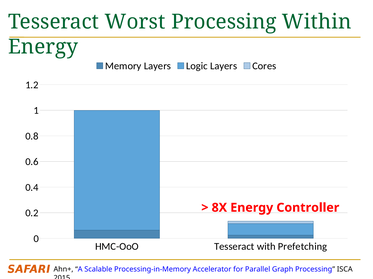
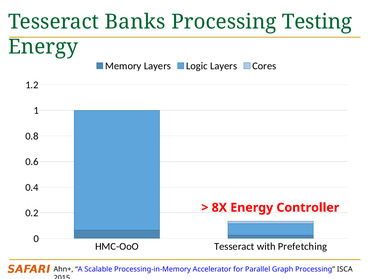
Worst: Worst -> Banks (135, 22)
Within: Within -> Testing (317, 22)
